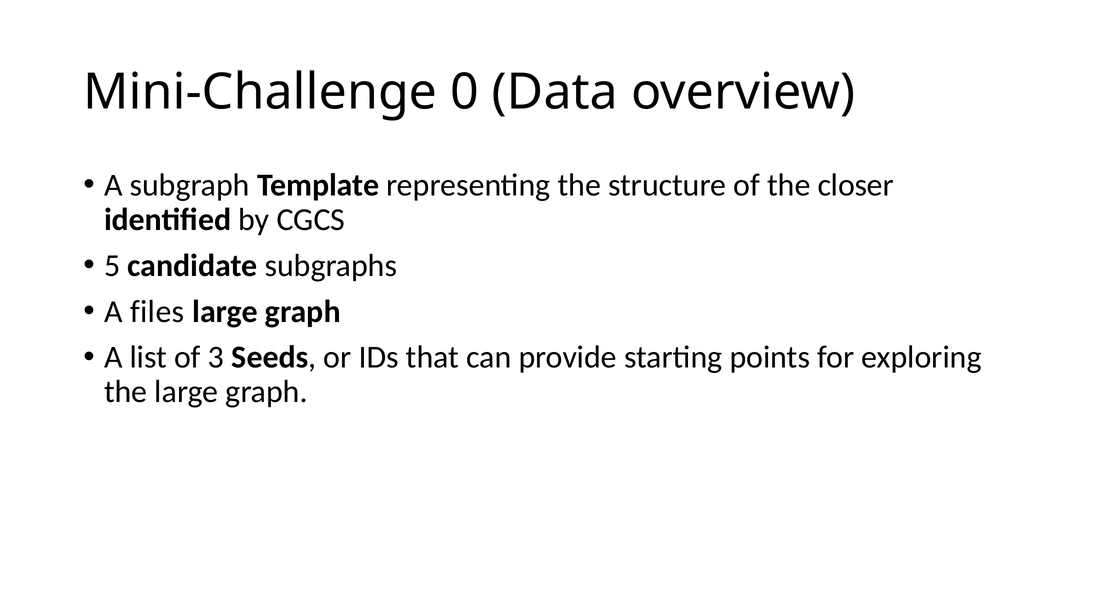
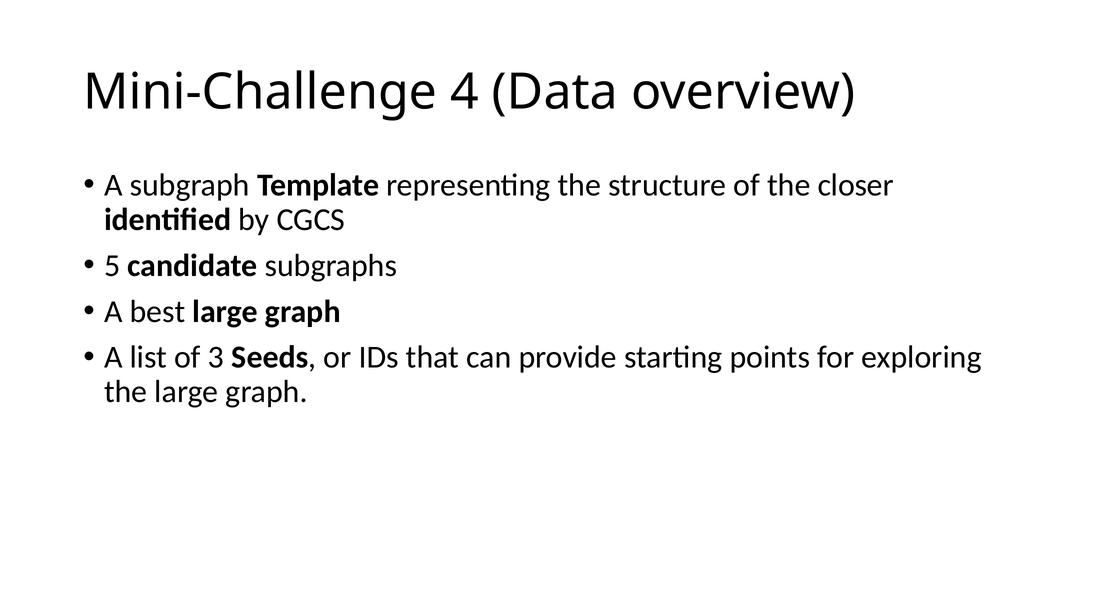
0: 0 -> 4 (465, 92)
files: files -> best (157, 311)
